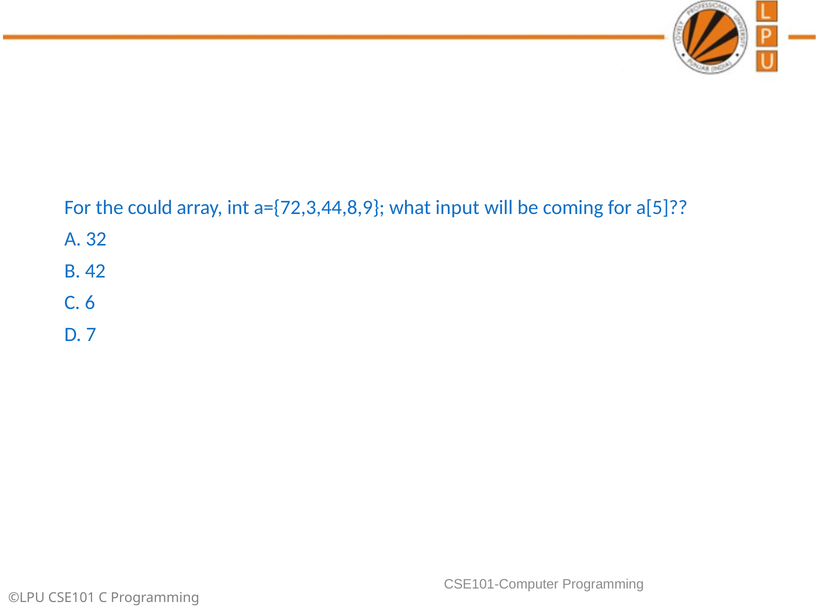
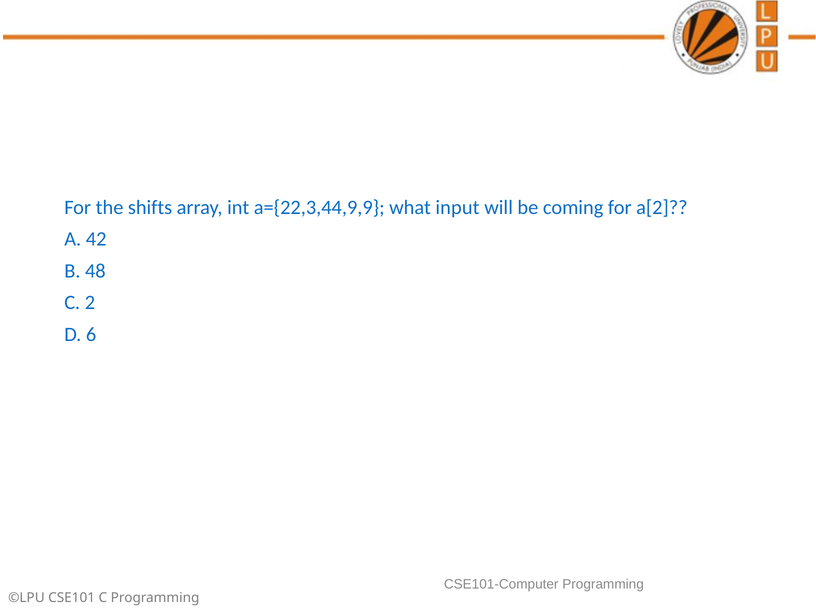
could: could -> shifts (150, 207)
a={72,3,44,8,9: a={72,3,44,8,9 -> a={22,3,44,9,9 (319, 207)
a[5: a[5 -> a[2 (662, 207)
32: 32 -> 42 (96, 239)
42: 42 -> 48 (95, 271)
6: 6 -> 2 (90, 303)
7: 7 -> 6 (91, 334)
